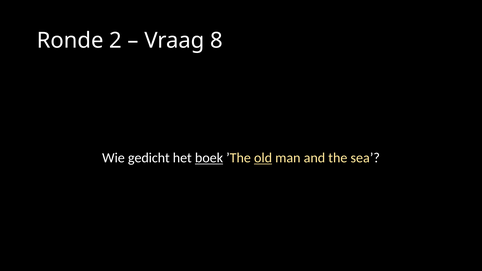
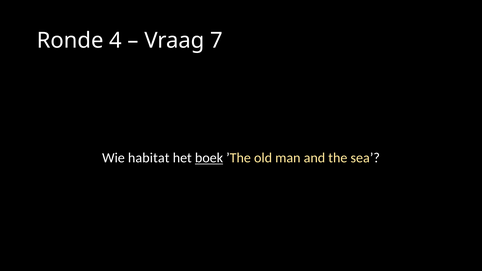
2: 2 -> 4 (116, 40)
8: 8 -> 7 (217, 40)
gedicht: gedicht -> habitat (149, 158)
old underline: present -> none (263, 158)
